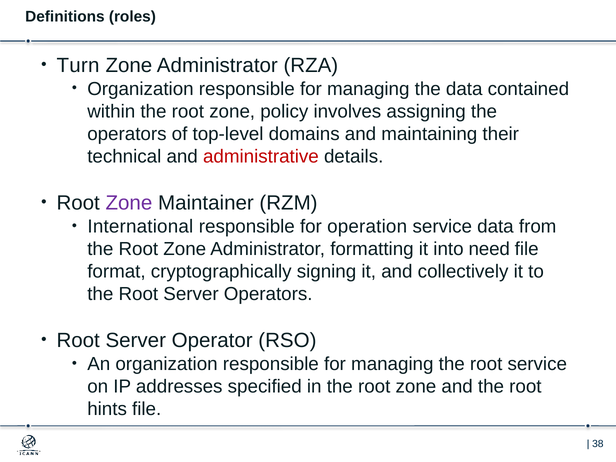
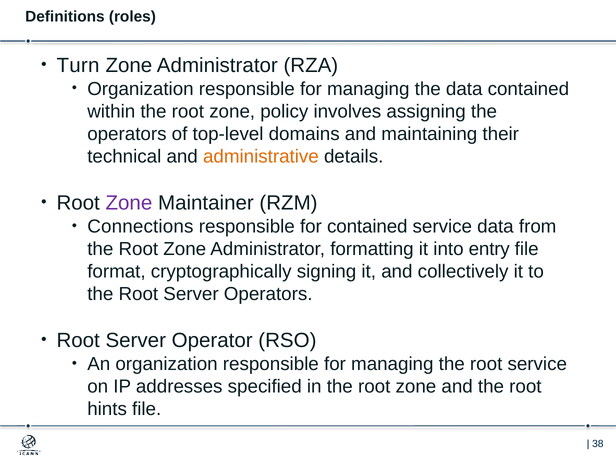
administrative colour: red -> orange (261, 157)
International: International -> Connections (140, 226)
for operation: operation -> contained (367, 226)
need: need -> entry (489, 249)
